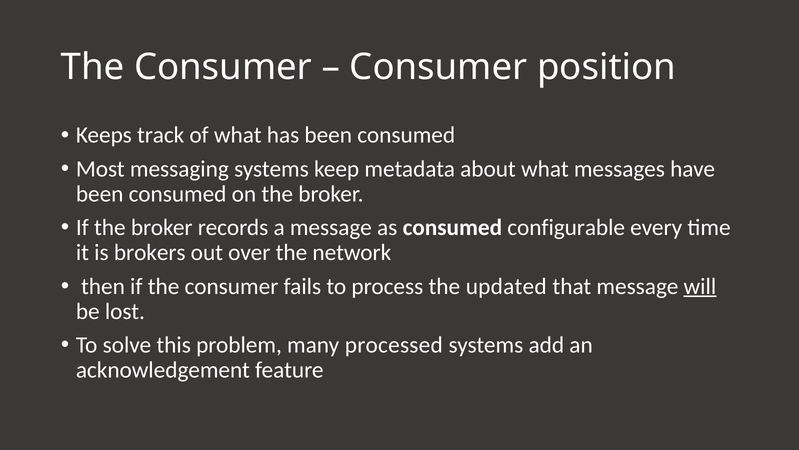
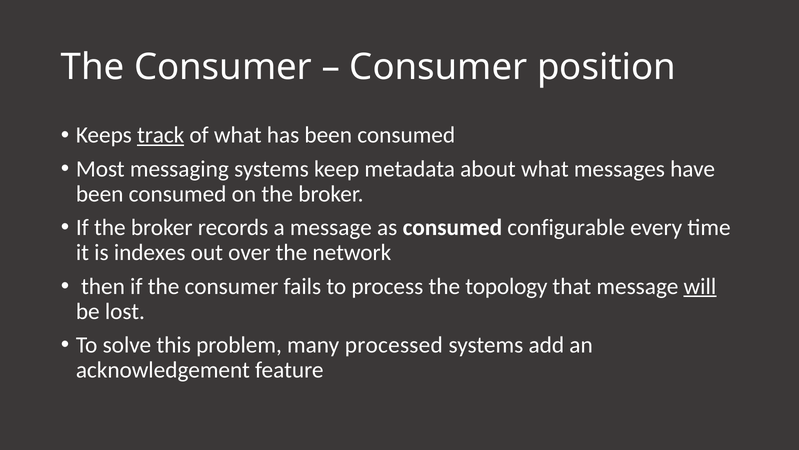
track underline: none -> present (161, 135)
brokers: brokers -> indexes (150, 252)
updated: updated -> topology (506, 286)
